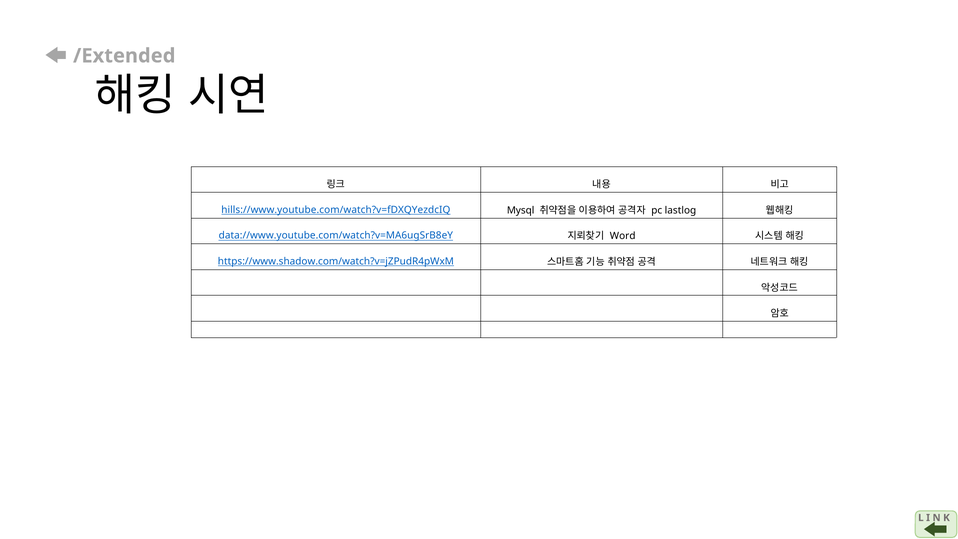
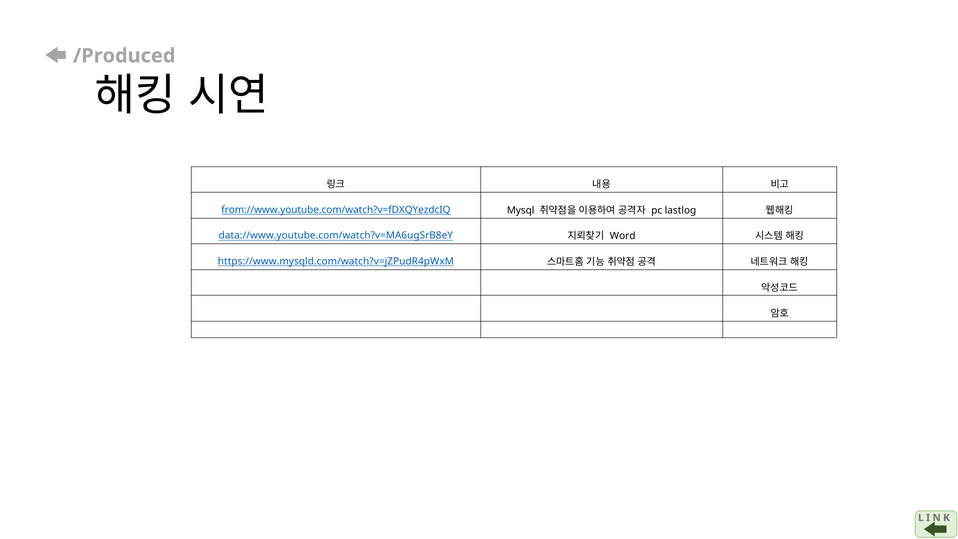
/Extended: /Extended -> /Produced (124, 56)
hills://www.youtube.com/watch?v=fDXQYezdcIQ: hills://www.youtube.com/watch?v=fDXQYezdcIQ -> from://www.youtube.com/watch?v=fDXQYezdcIQ (336, 210)
https://www.shadow.com/watch?v=jZPudR4pWxM: https://www.shadow.com/watch?v=jZPudR4pWxM -> https://www.mysqld.com/watch?v=jZPudR4pWxM (336, 261)
